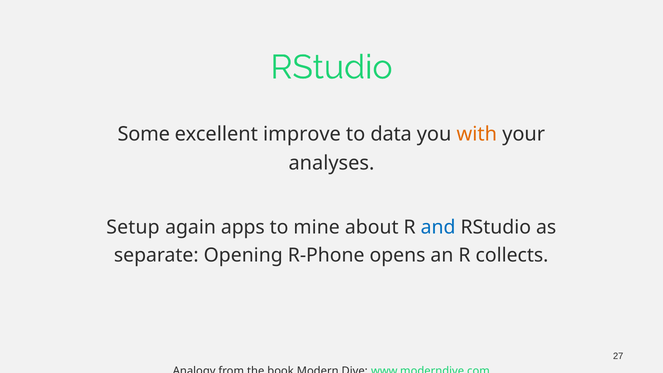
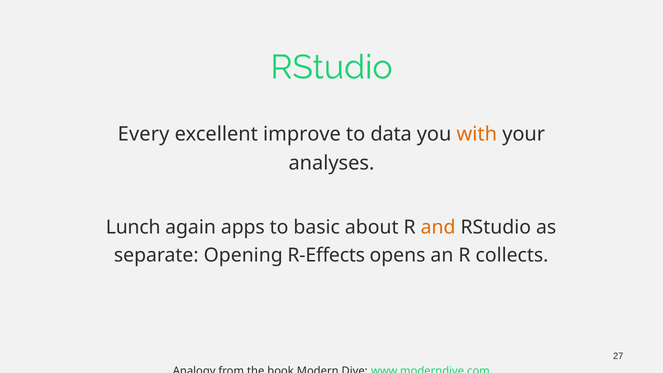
Some: Some -> Every (144, 134)
Setup: Setup -> Lunch (133, 227)
mine: mine -> basic (317, 227)
and colour: blue -> orange (438, 227)
R-Phone: R-Phone -> R-Effects (326, 255)
